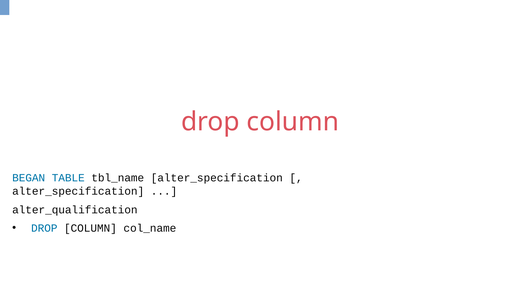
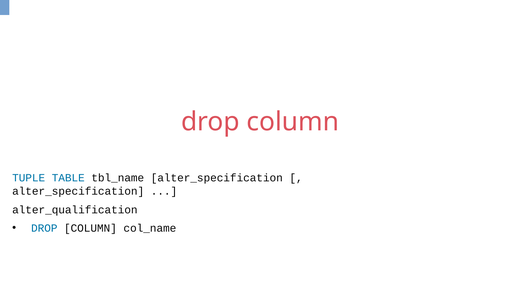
BEGAN: BEGAN -> TUPLE (29, 178)
